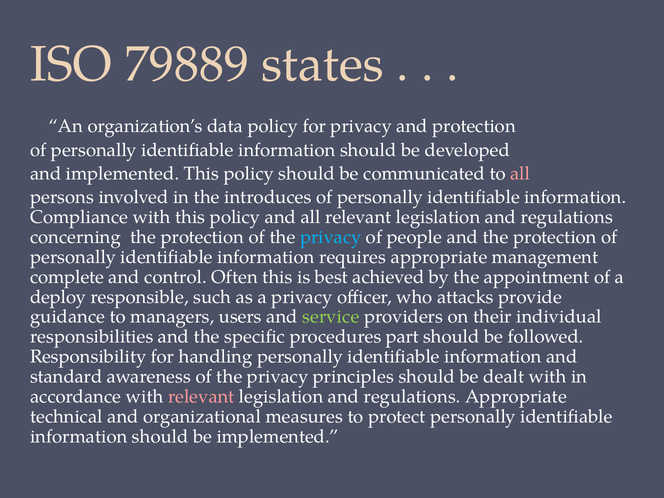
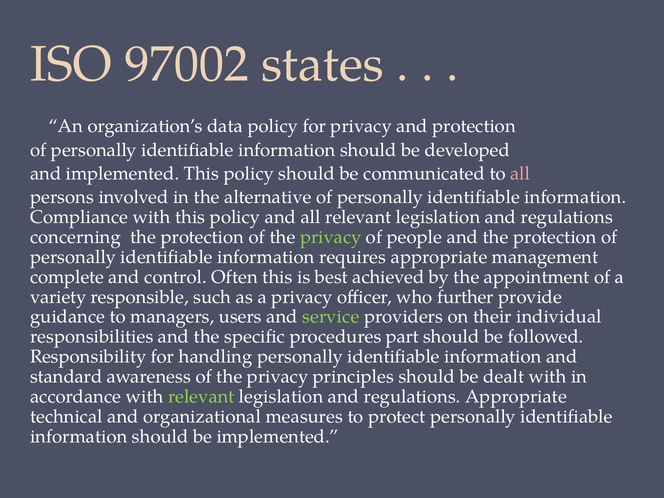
79889: 79889 -> 97002 (187, 64)
introduces: introduces -> alternative (268, 197)
privacy colour: light blue -> light green (331, 237)
deploy: deploy -> variety (58, 297)
attacks: attacks -> further (465, 297)
relevant colour: pink -> light green (201, 397)
